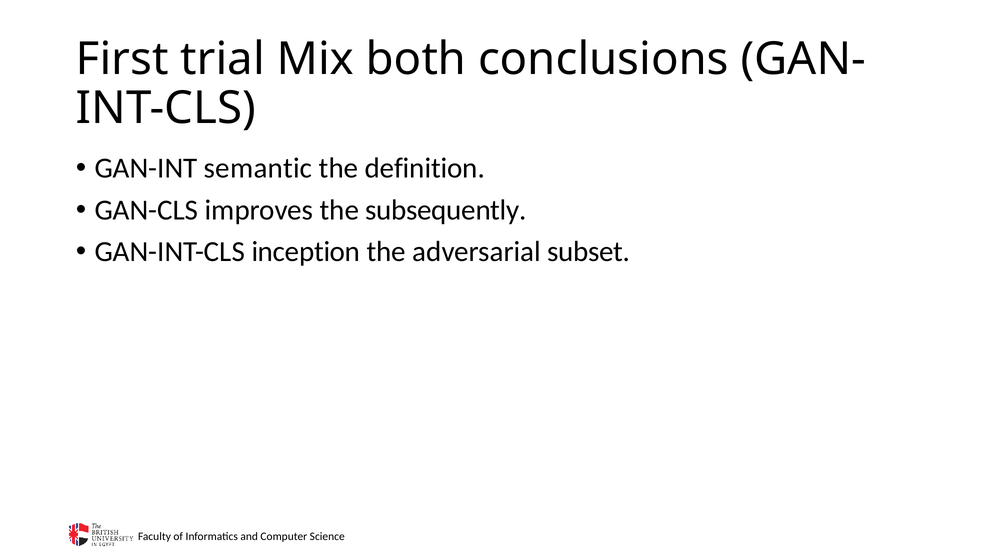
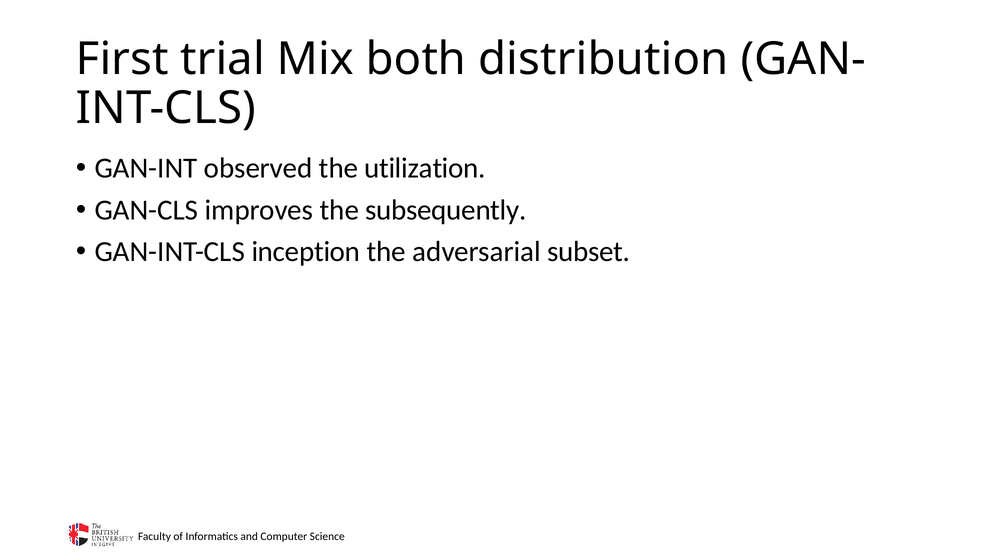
conclusions: conclusions -> distribution (603, 59)
semantic: semantic -> observed (258, 168)
definition: definition -> utilization (425, 168)
